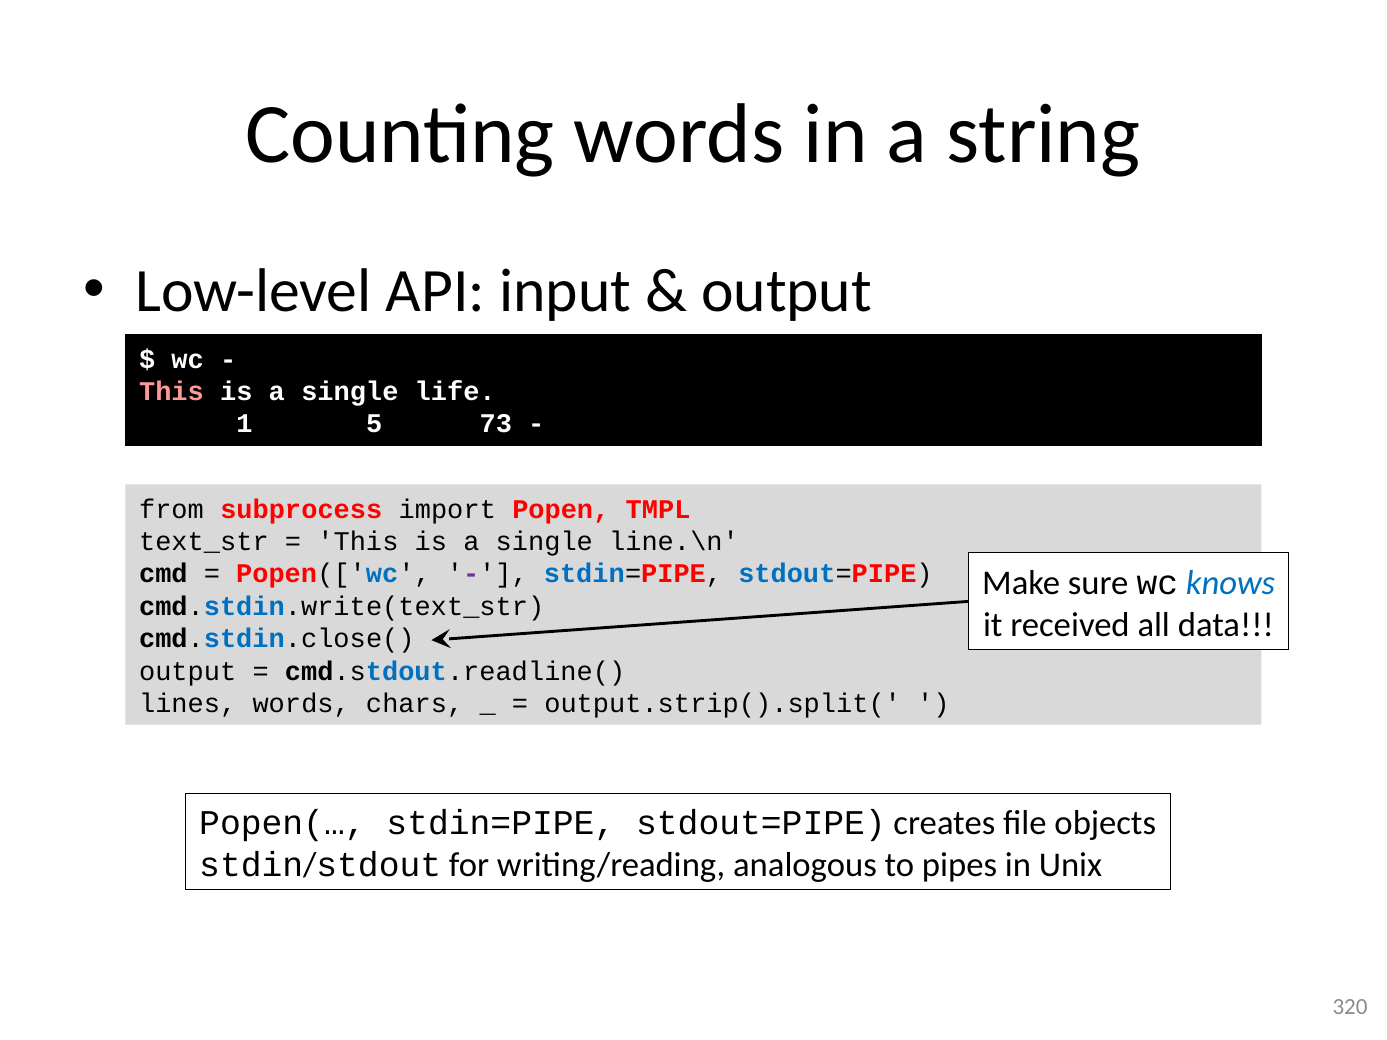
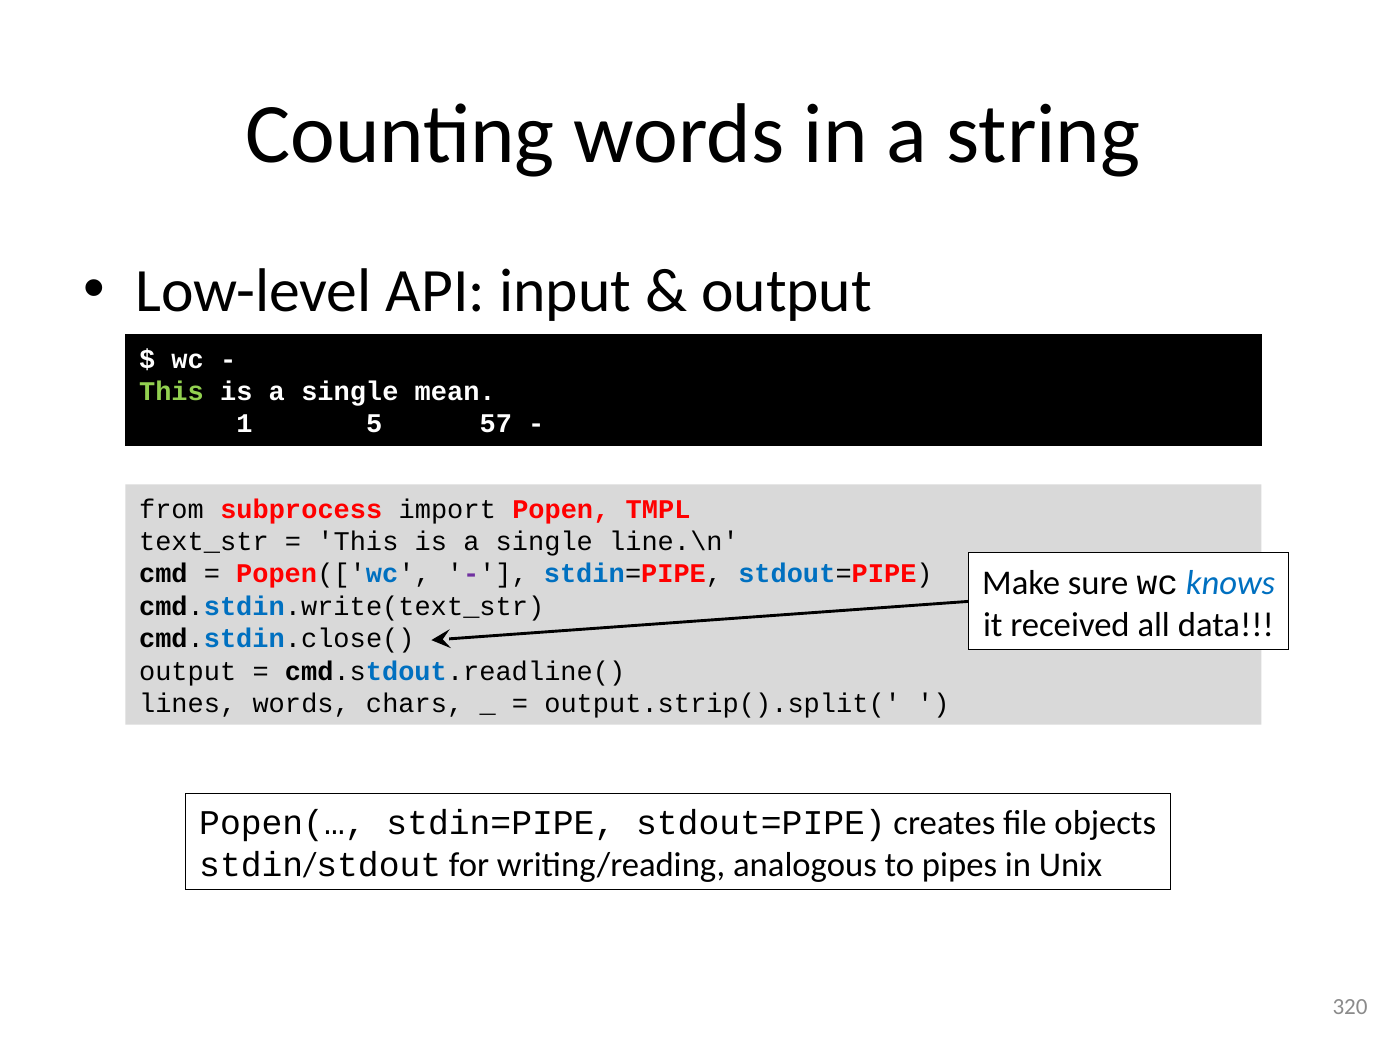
This colour: pink -> light green (171, 392)
life: life -> mean (455, 392)
73: 73 -> 57 (496, 424)
